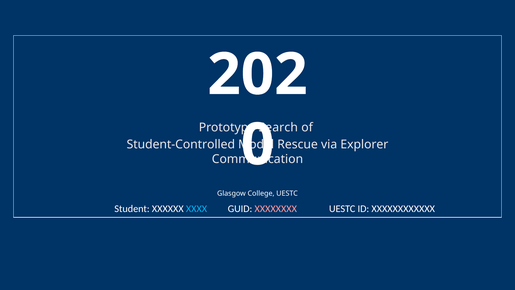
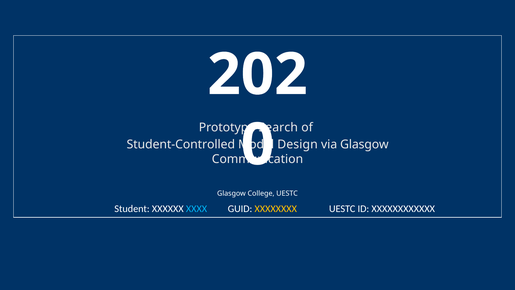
Rescue: Rescue -> Design (298, 144)
via Explorer: Explorer -> Glasgow (364, 144)
XXXXXXXX colour: pink -> yellow (276, 209)
